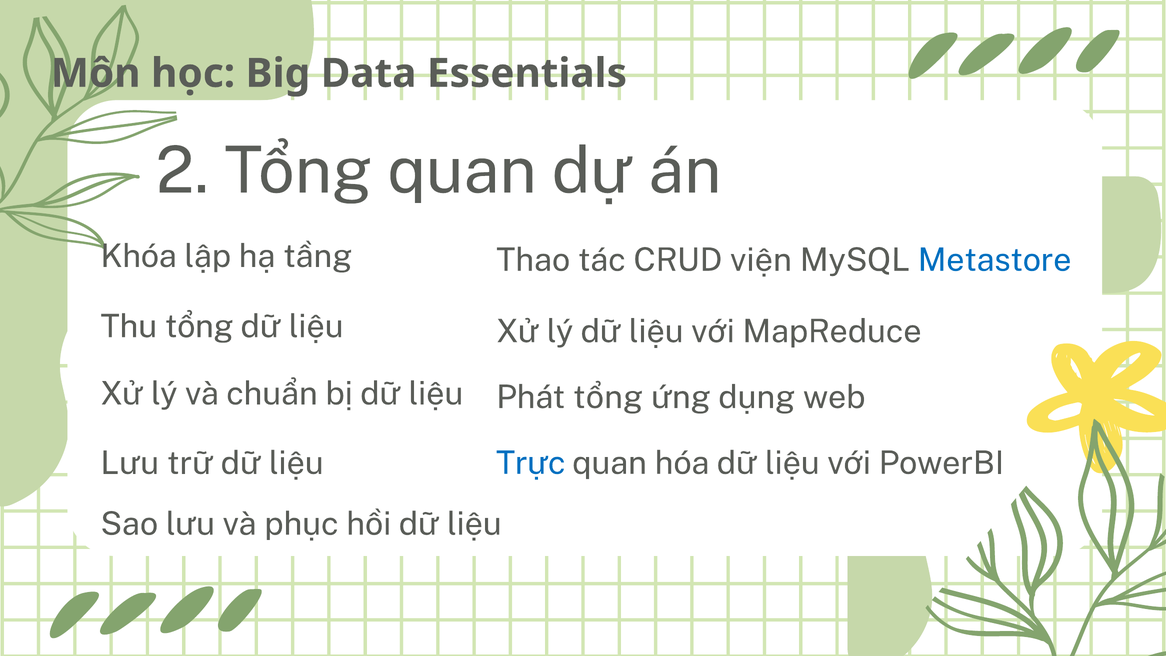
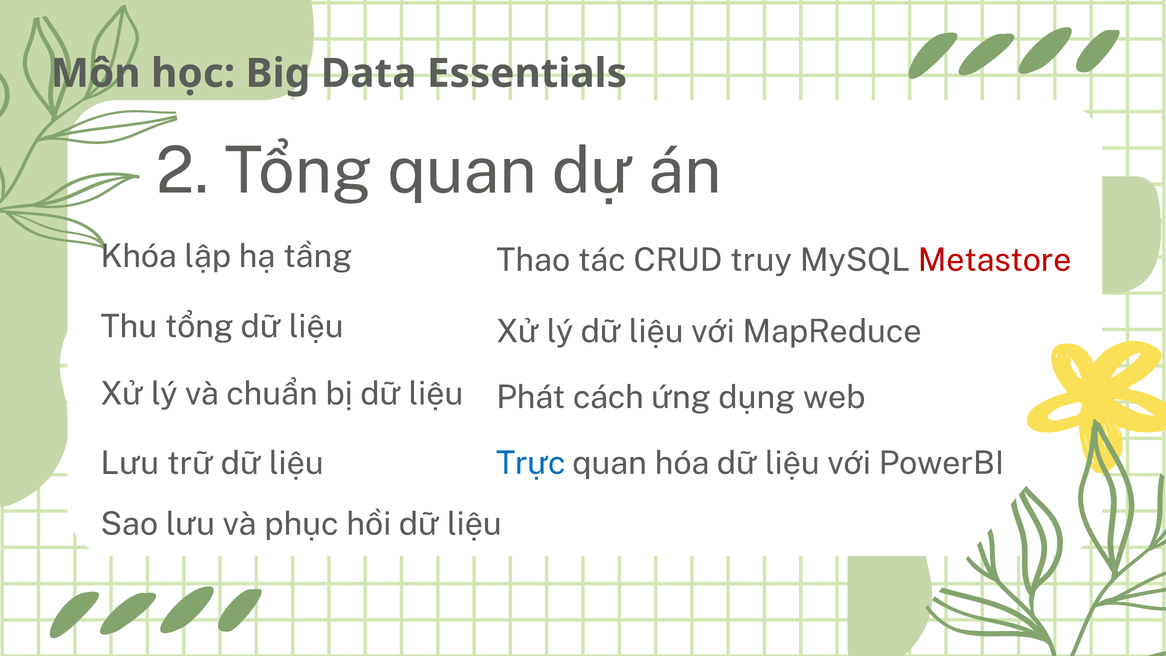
viện: viện -> truy (761, 260)
Metastore colour: blue -> red (995, 260)
Phát tổng: tổng -> cách (608, 397)
